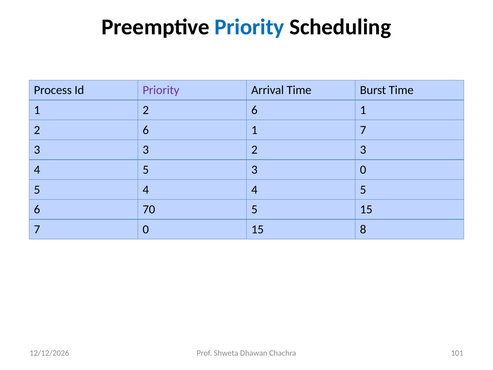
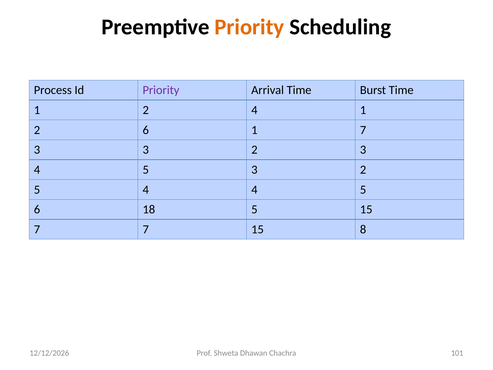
Priority colour: blue -> orange (249, 27)
6: 6 -> 4 (254, 110)
5 3 0: 0 -> 2 (363, 170)
70: 70 -> 18 (149, 209)
7 0: 0 -> 7 (146, 229)
